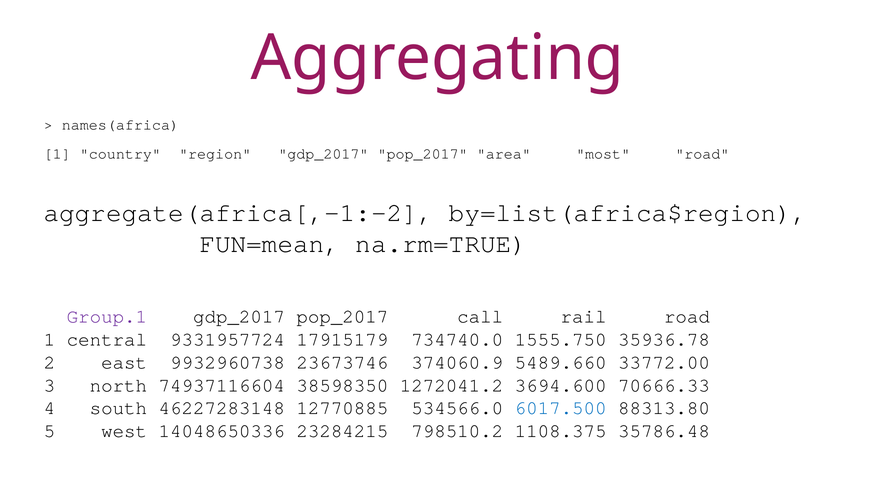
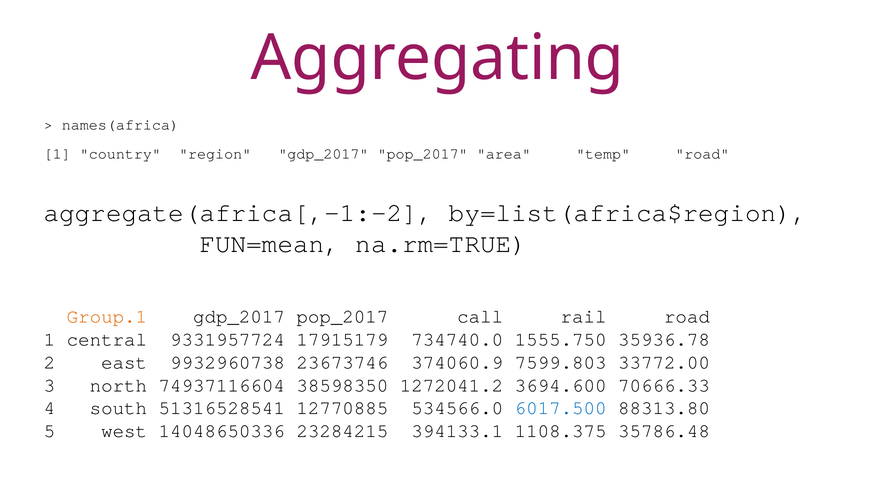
most: most -> temp (603, 154)
Group.1 colour: purple -> orange (107, 316)
5489.660: 5489.660 -> 7599.803 (561, 362)
46227283148: 46227283148 -> 51316528541 (222, 408)
798510.2: 798510.2 -> 394133.1 (457, 431)
